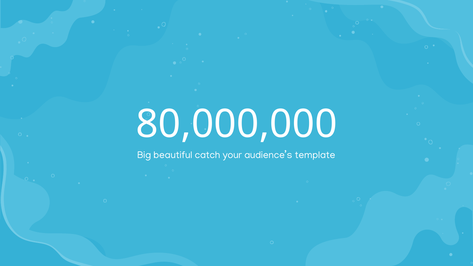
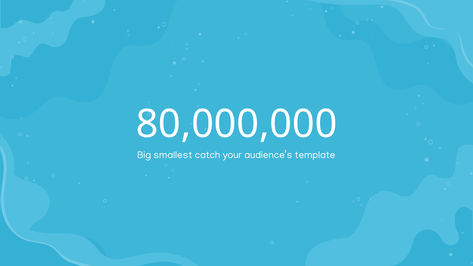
beautiful: beautiful -> smallest (173, 155)
